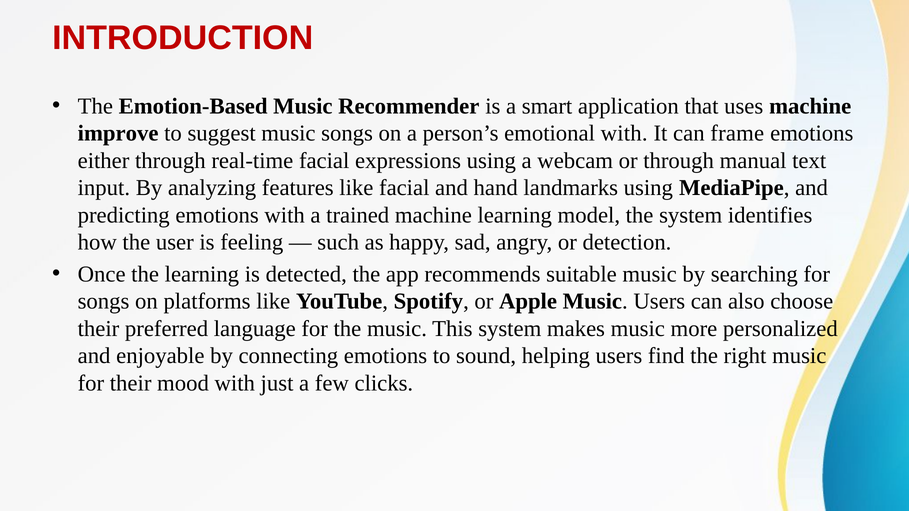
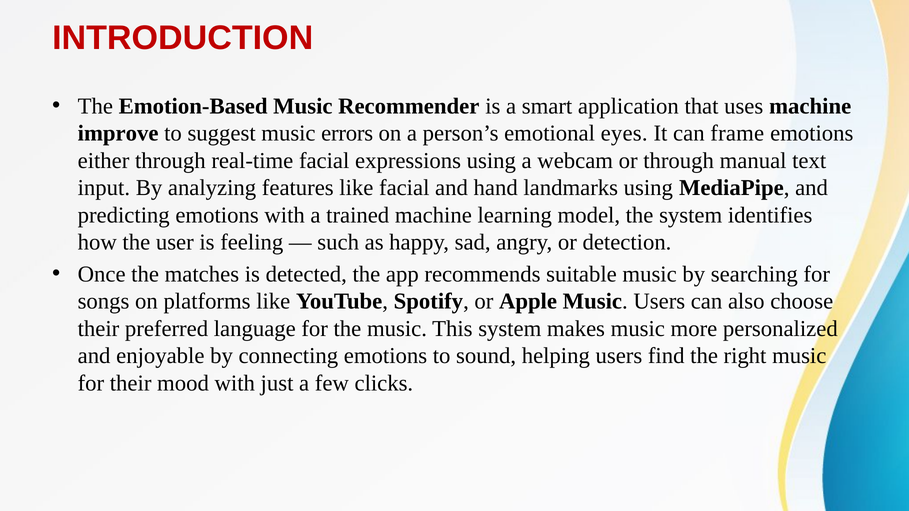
music songs: songs -> errors (347, 133)
emotional with: with -> eyes (624, 133)
the learning: learning -> matches (202, 274)
